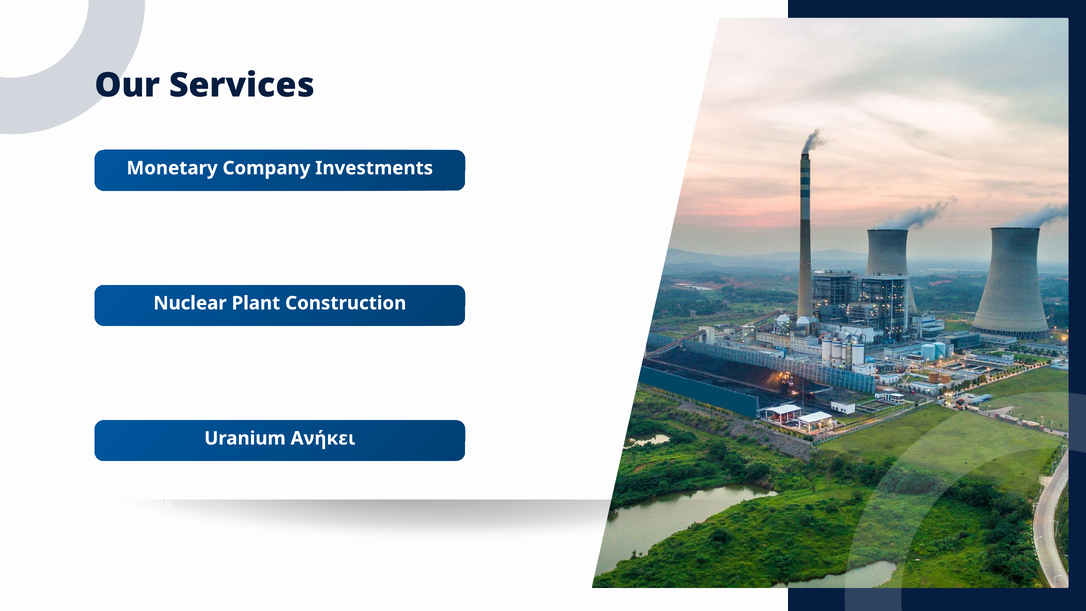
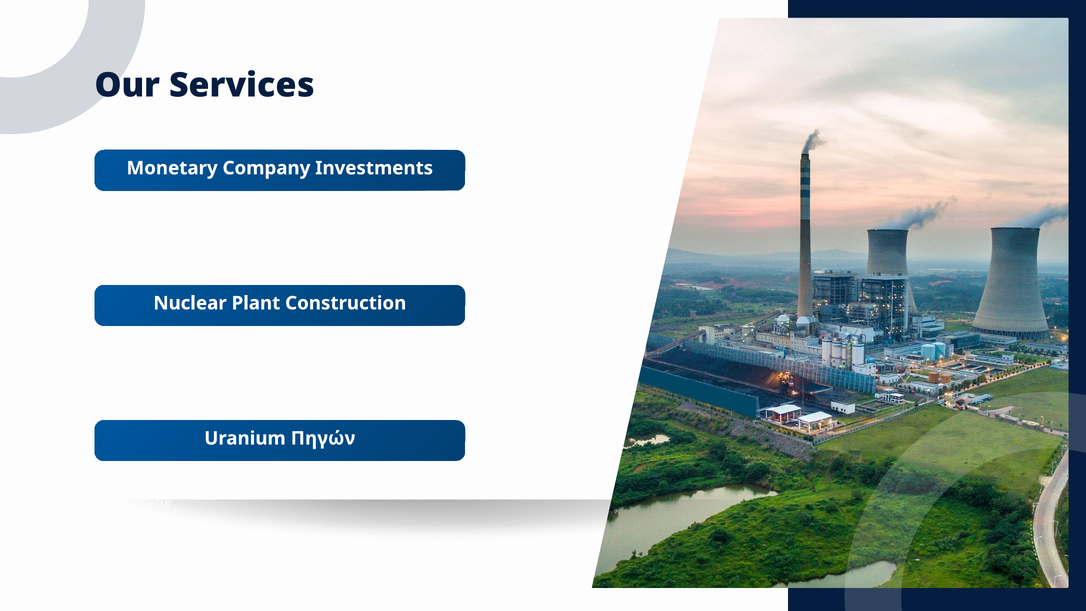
Ανήκει: Ανήκει -> Πηγών (323, 438)
